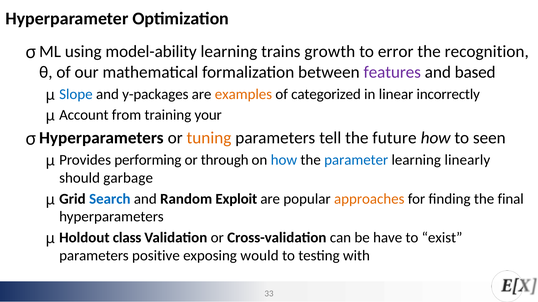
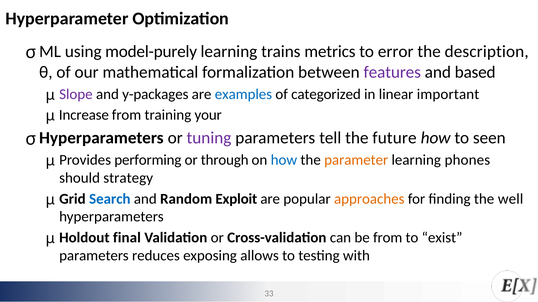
model-ability: model-ability -> model-purely (151, 52)
growth: growth -> metrics (330, 52)
recognition: recognition -> description (487, 52)
Slope colour: blue -> purple (76, 94)
examples colour: orange -> blue (243, 94)
incorrectly: incorrectly -> important (448, 94)
Account: Account -> Increase (84, 115)
tuning colour: orange -> purple (209, 138)
parameter colour: blue -> orange (356, 160)
linearly: linearly -> phones (467, 160)
garbage: garbage -> strategy (128, 178)
final: final -> well (511, 199)
class: class -> final (127, 238)
be have: have -> from (388, 238)
positive: positive -> reduces (156, 256)
would: would -> allows (260, 256)
